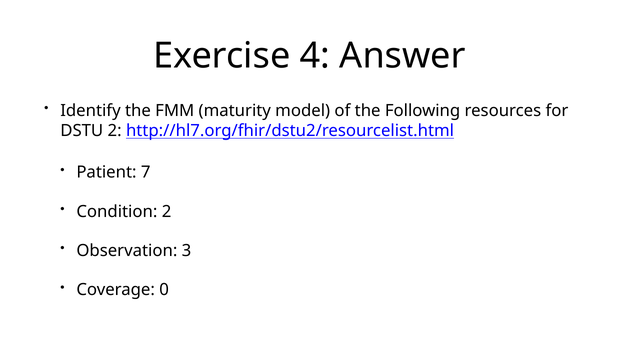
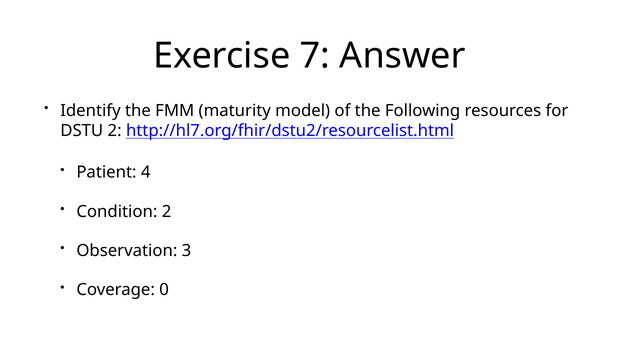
4: 4 -> 7 (315, 56)
7: 7 -> 4 (146, 173)
